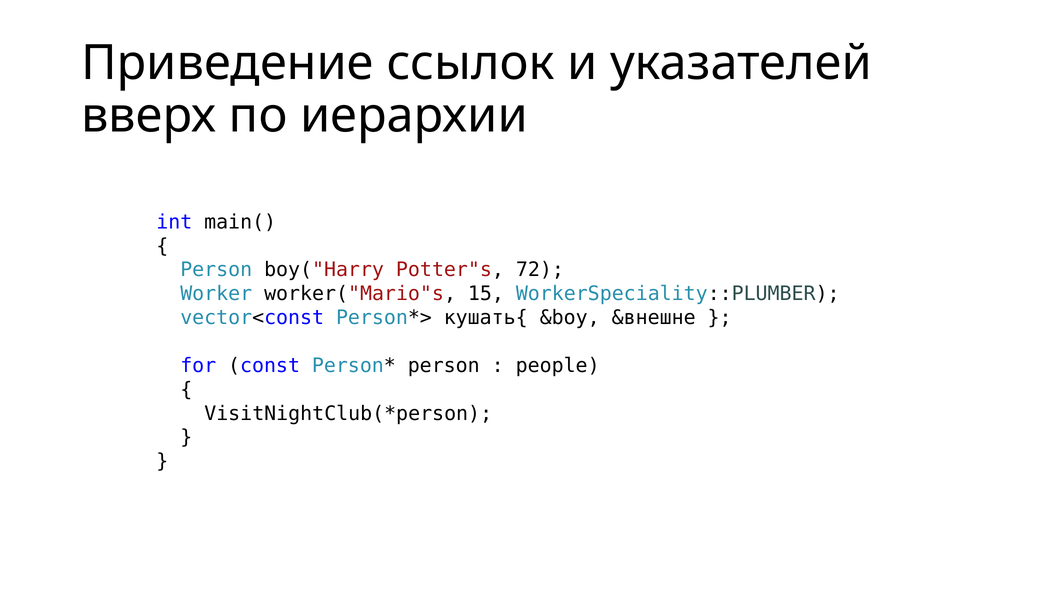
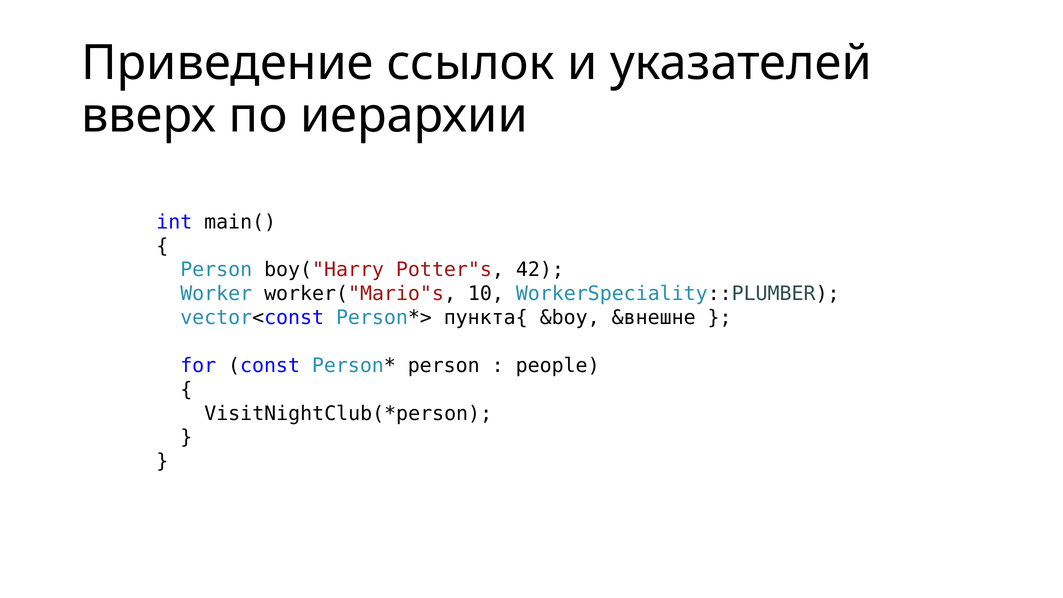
72: 72 -> 42 (540, 270)
15: 15 -> 10 (486, 294)
кушать{: кушать{ -> пункта{ (486, 318)
